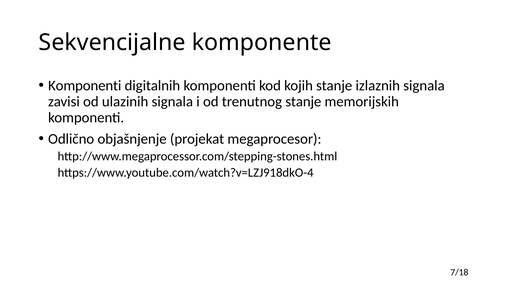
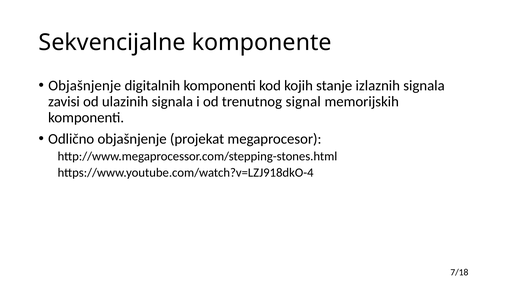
Komponenti: Komponenti -> Objašnjenje (85, 86)
trenutnog stanje: stanje -> signal (303, 102)
